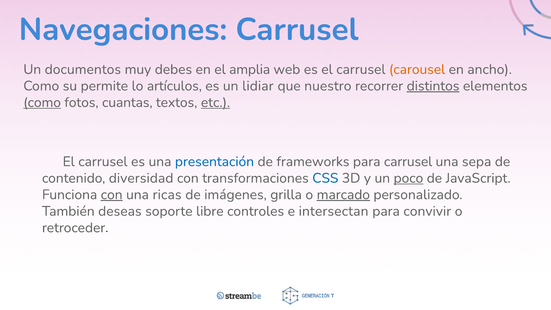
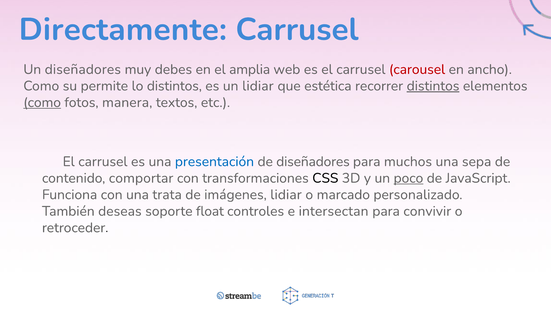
Navegaciones: Navegaciones -> Directamente (123, 29)
Un documentos: documentos -> diseñadores (83, 69)
carousel colour: orange -> red (417, 69)
lo artículos: artículos -> distintos (174, 86)
nuestro: nuestro -> estética (328, 86)
cuantas: cuantas -> manera (127, 102)
etc underline: present -> none (215, 102)
de frameworks: frameworks -> diseñadores (313, 162)
para carrusel: carrusel -> muchos (408, 162)
diversidad: diversidad -> comportar (141, 178)
CSS colour: blue -> black (325, 178)
con underline: present -> none (112, 195)
ricas: ricas -> trata (167, 195)
imágenes grilla: grilla -> lidiar (286, 195)
marcado underline: present -> none (343, 195)
libre: libre -> float (210, 211)
